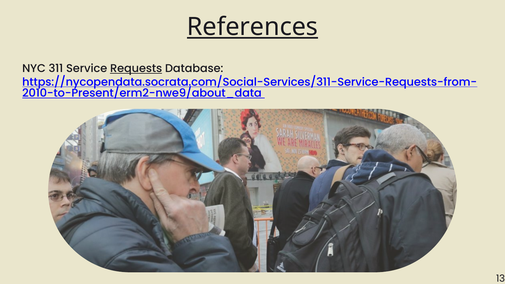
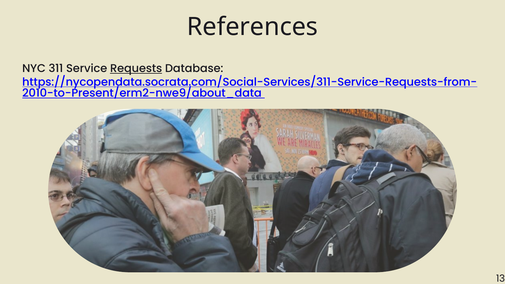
References underline: present -> none (252, 27)
